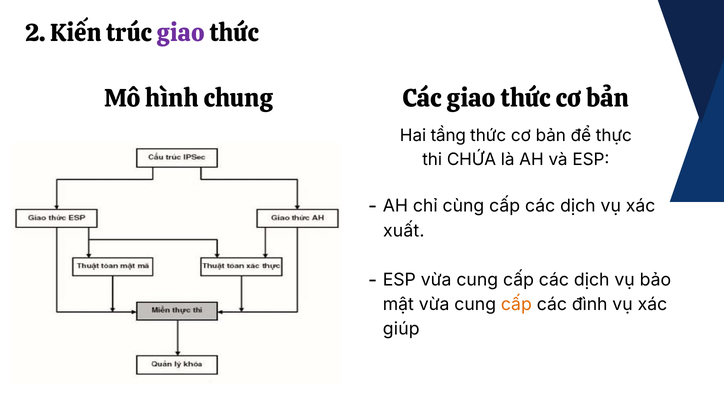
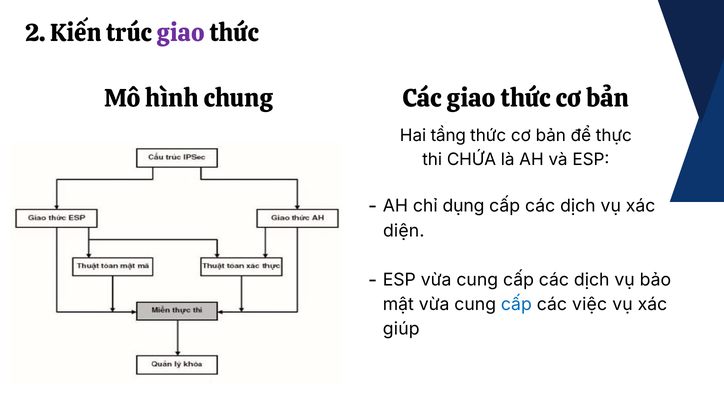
cùng: cùng -> dụng (463, 206)
xuất: xuất -> diện (404, 231)
cấp colour: orange -> blue (516, 305)
đình: đình -> việc (590, 305)
